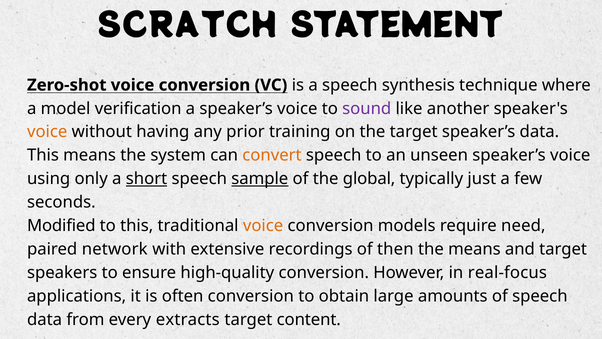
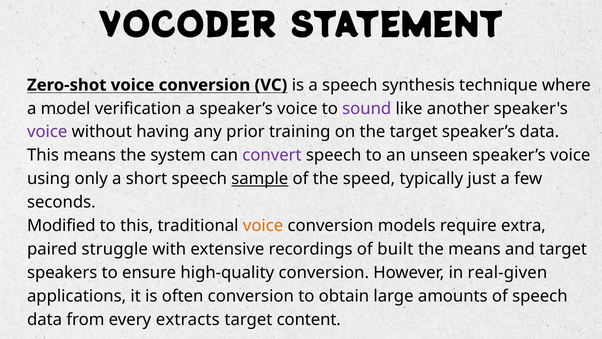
SCRATCH: SCRATCH -> VOCODER (188, 26)
voice colour: orange -> purple (47, 132)
convert colour: orange -> purple (272, 155)
short underline: present -> none (147, 179)
global: global -> speed (369, 179)
need: need -> extra (523, 225)
network: network -> struggle (115, 249)
then: then -> built (395, 249)
real-focus: real-focus -> real-given (507, 272)
